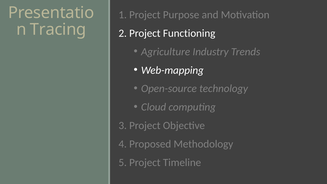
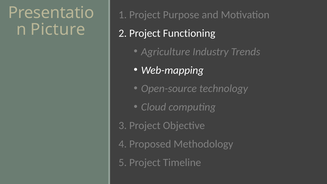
Tracing: Tracing -> Picture (58, 30)
